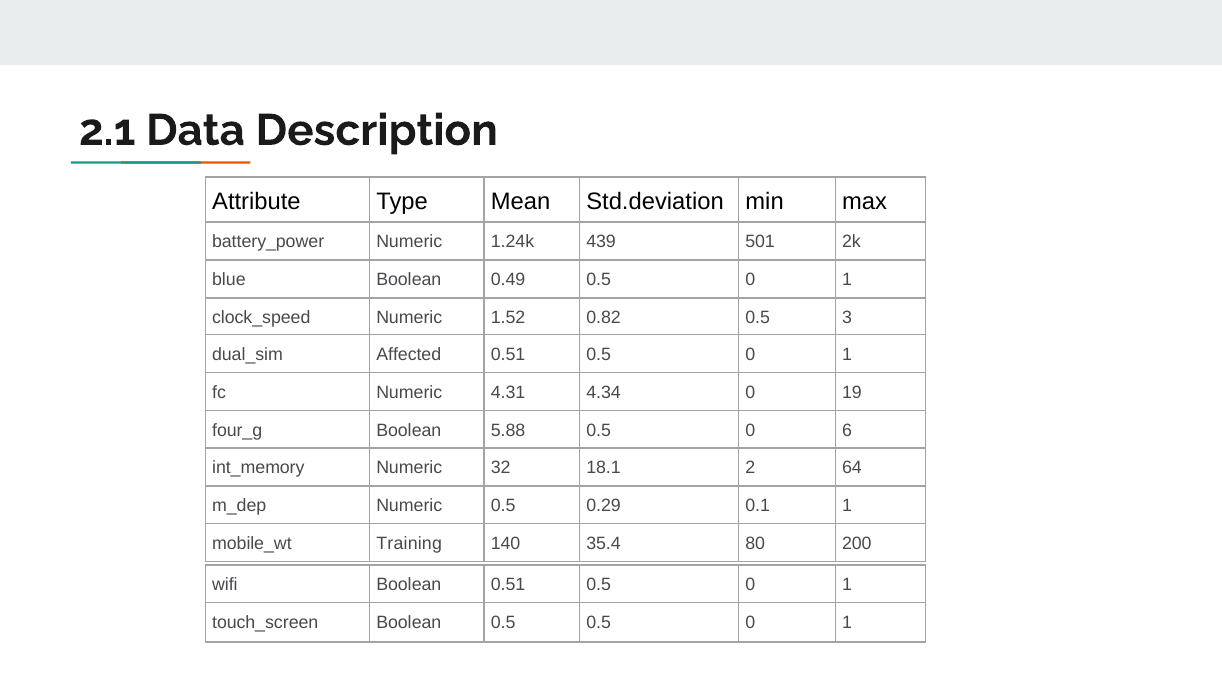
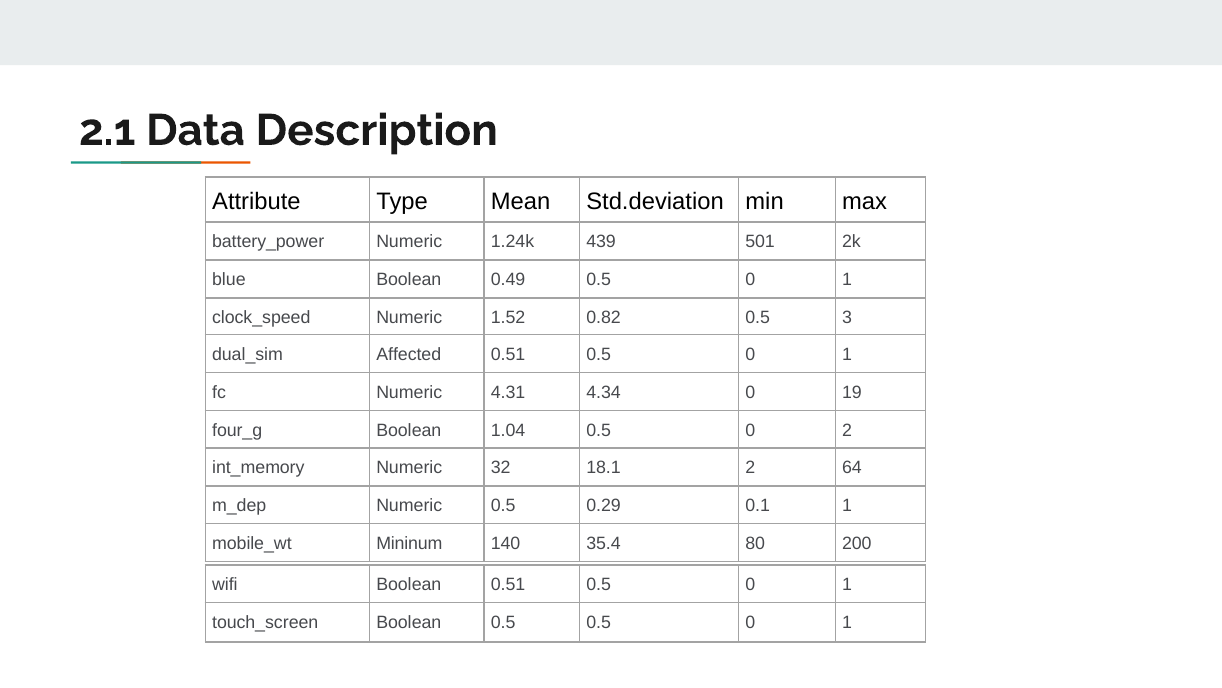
5.88: 5.88 -> 1.04 (508, 430)
0 6: 6 -> 2 (847, 430)
Training: Training -> Mininum (409, 543)
